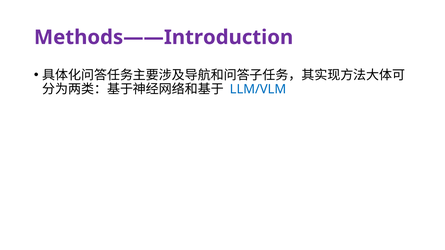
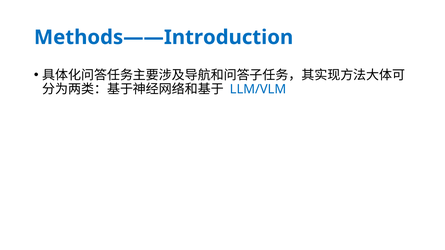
Methods——Introduction colour: purple -> blue (164, 37)
